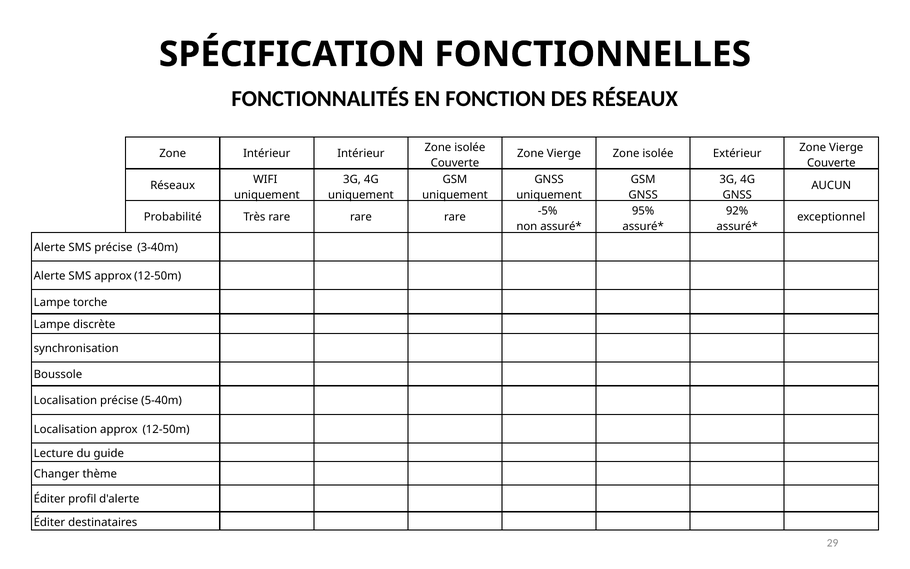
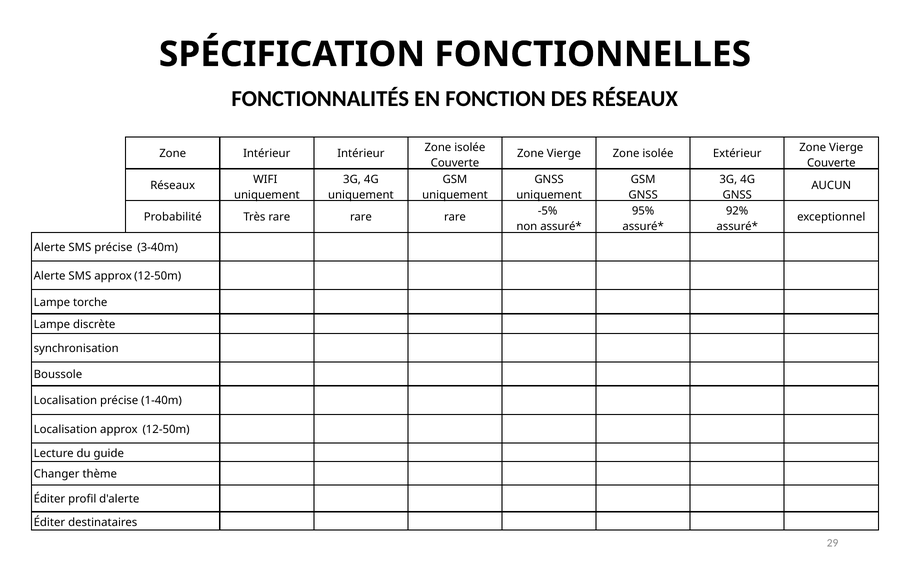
5-40m: 5-40m -> 1-40m (162, 401)
